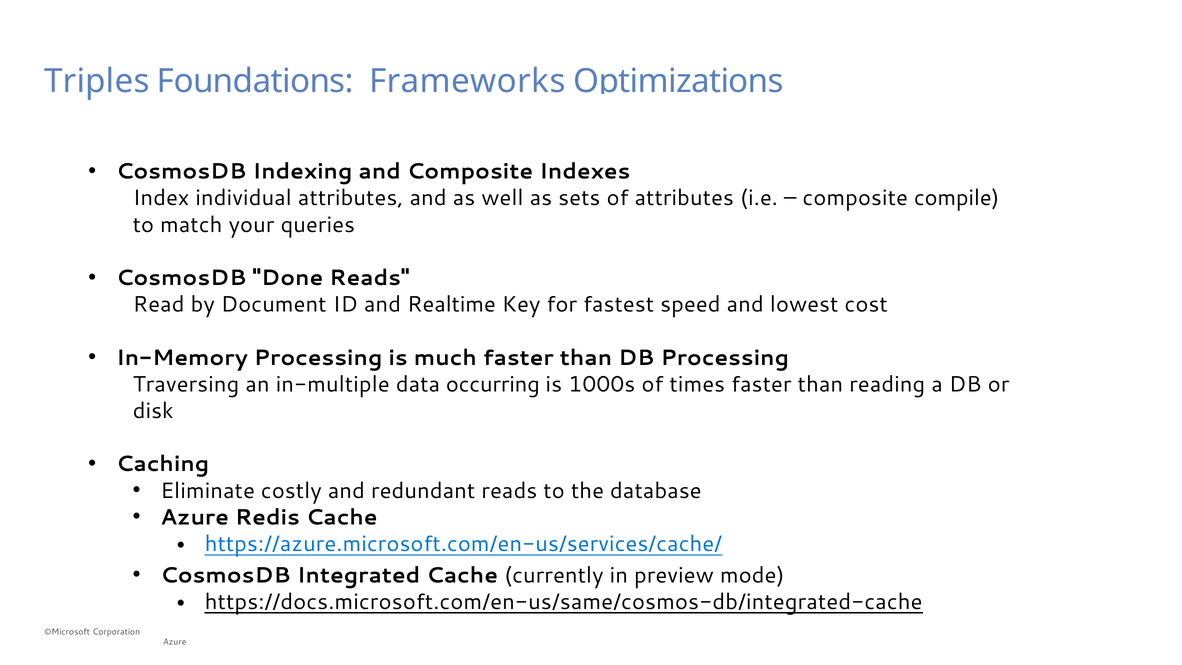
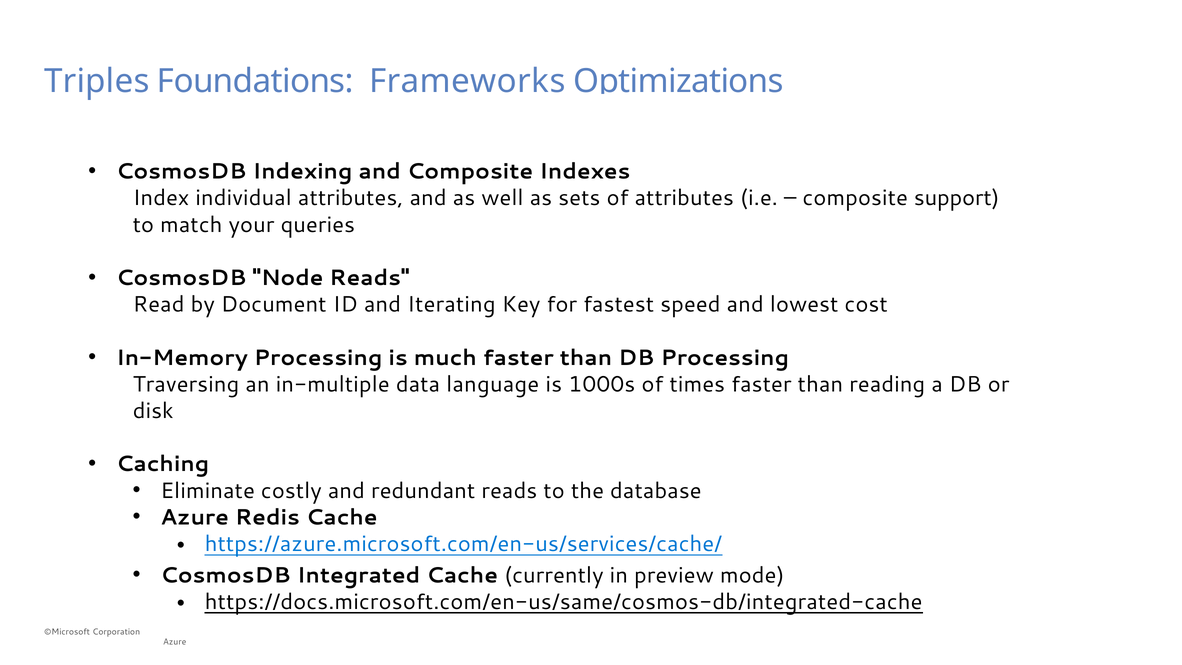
compile: compile -> support (957, 198)
Done: Done -> Node (288, 278)
Realtime: Realtime -> Iterating (451, 304)
occurring: occurring -> language (493, 384)
